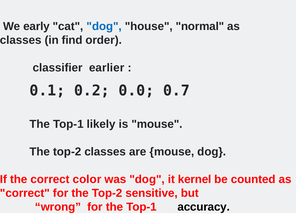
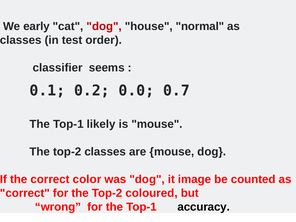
dog colour: blue -> red (104, 26)
find: find -> test (72, 40)
earlier: earlier -> seems (107, 68)
kernel: kernel -> image (195, 179)
sensitive: sensitive -> coloured (152, 193)
